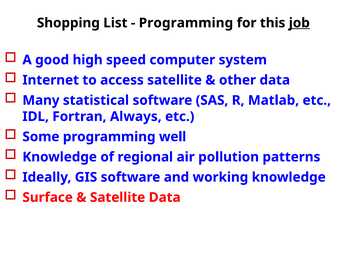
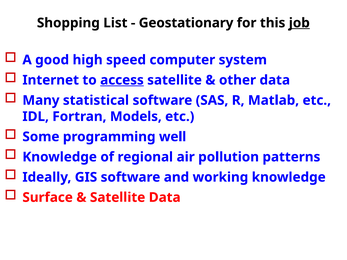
Programming: Programming -> Geostationary (186, 23)
access underline: none -> present (122, 80)
Always: Always -> Models (136, 117)
